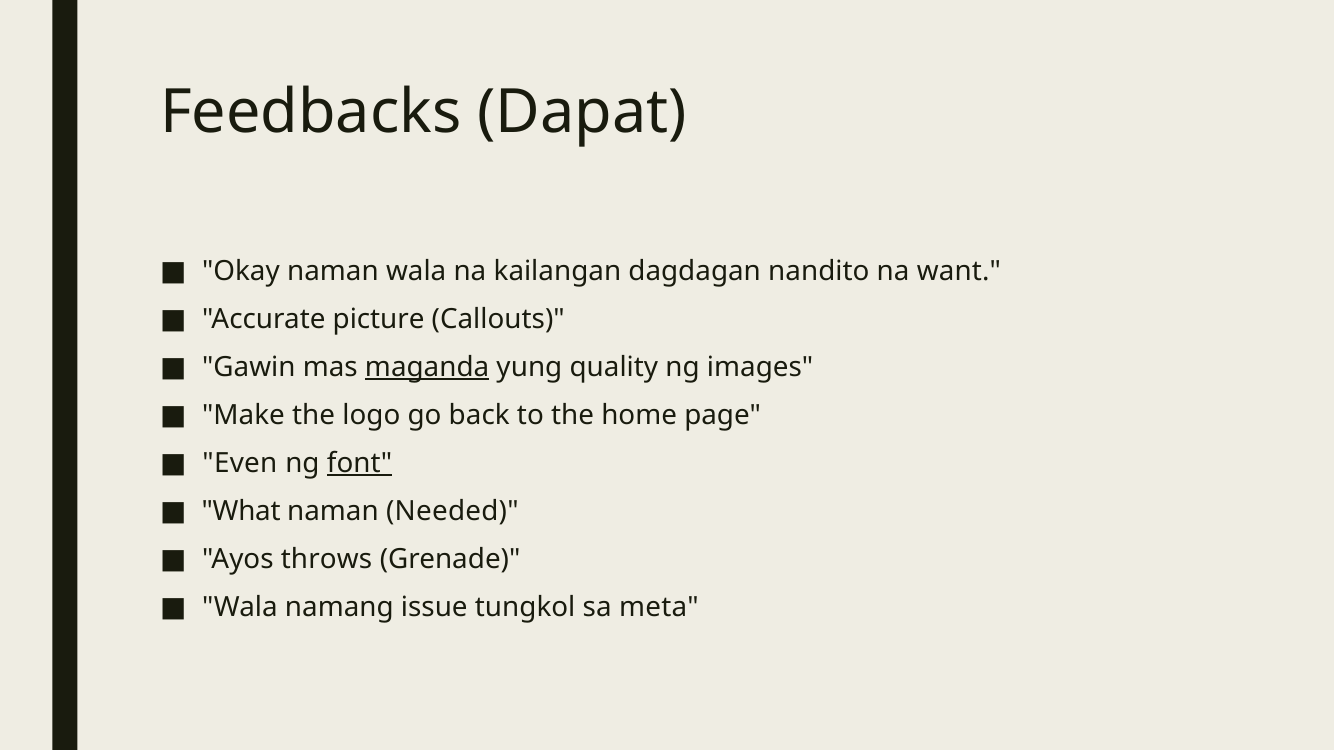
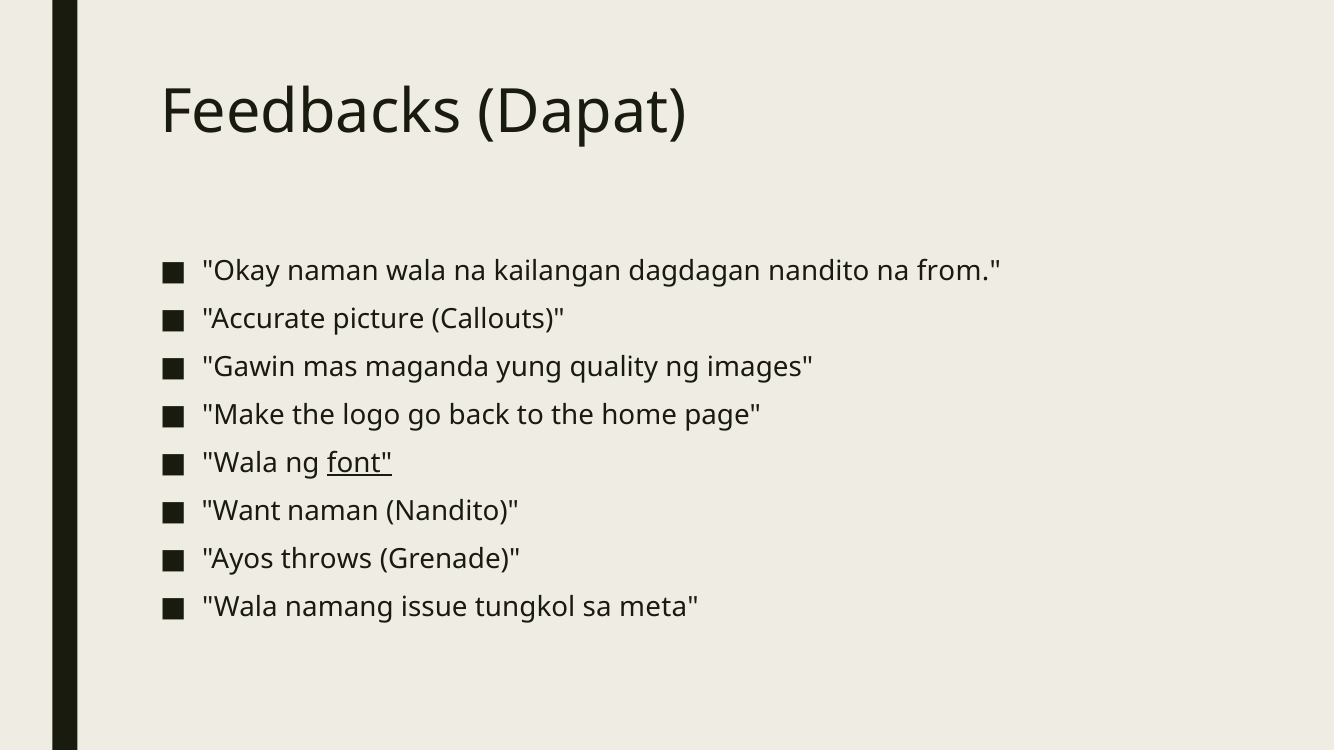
want: want -> from (959, 271)
maganda underline: present -> none (427, 367)
Even: Even -> Wala (240, 463)
What: What -> Want (241, 511)
naman Needed: Needed -> Nandito (453, 511)
